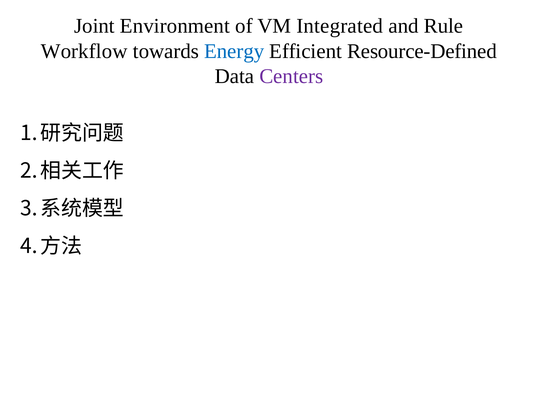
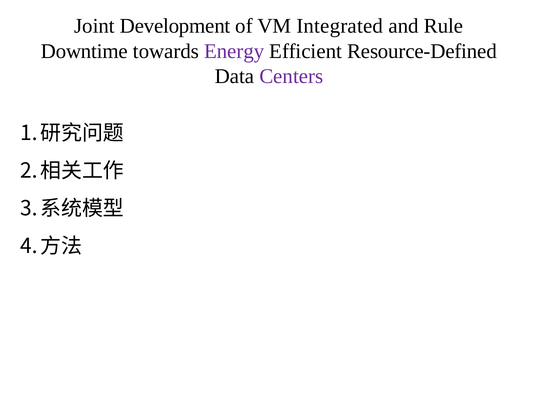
Environment: Environment -> Development (175, 26)
Workflow: Workflow -> Downtime (84, 51)
Energy colour: blue -> purple (234, 51)
